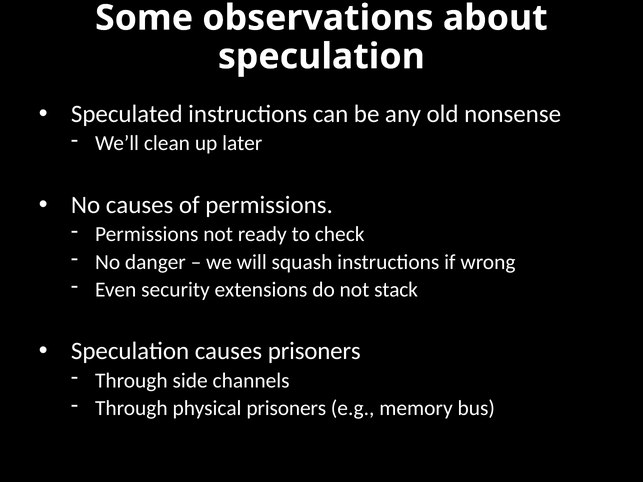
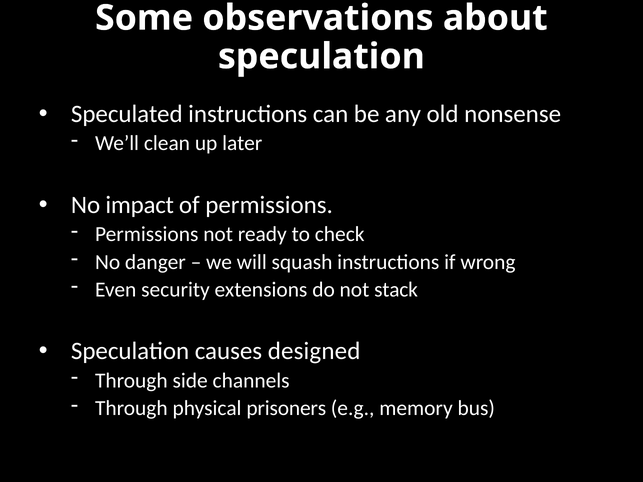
No causes: causes -> impact (140, 205)
causes prisoners: prisoners -> designed (314, 351)
